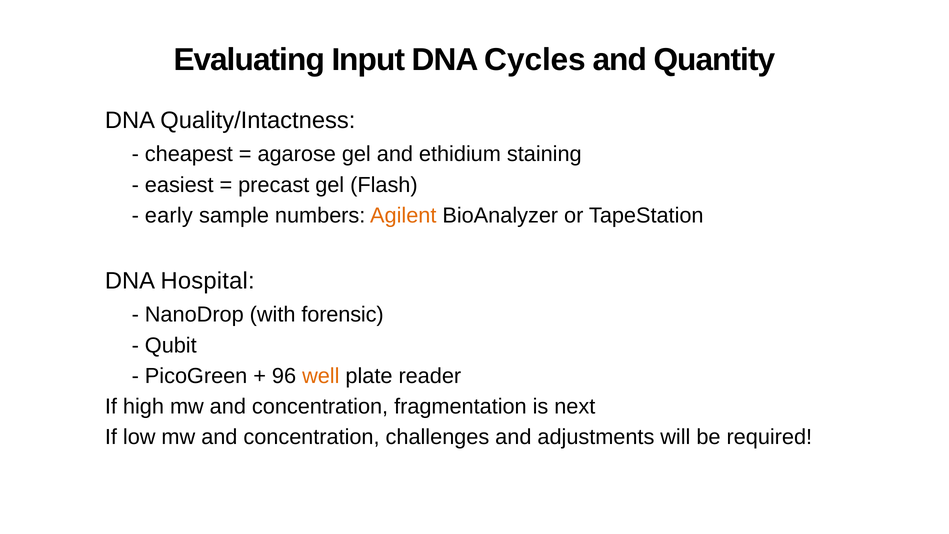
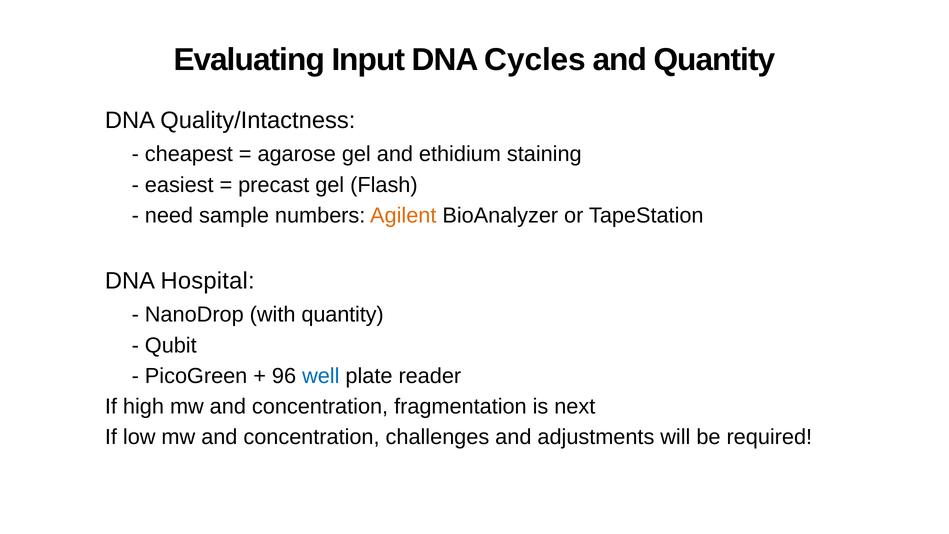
early: early -> need (169, 215)
with forensic: forensic -> quantity (343, 315)
well colour: orange -> blue (321, 376)
